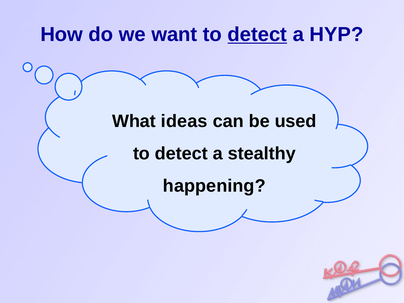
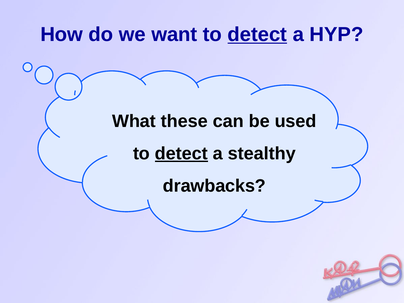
ideas: ideas -> these (184, 121)
detect underline: none -> present (181, 154)
happening: happening -> drawbacks (214, 186)
